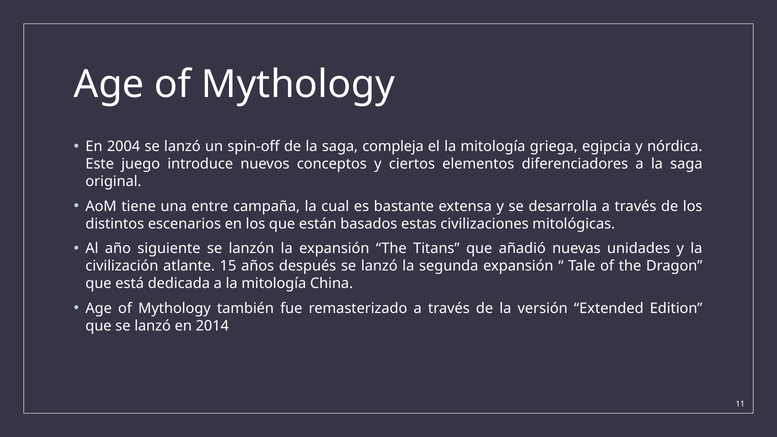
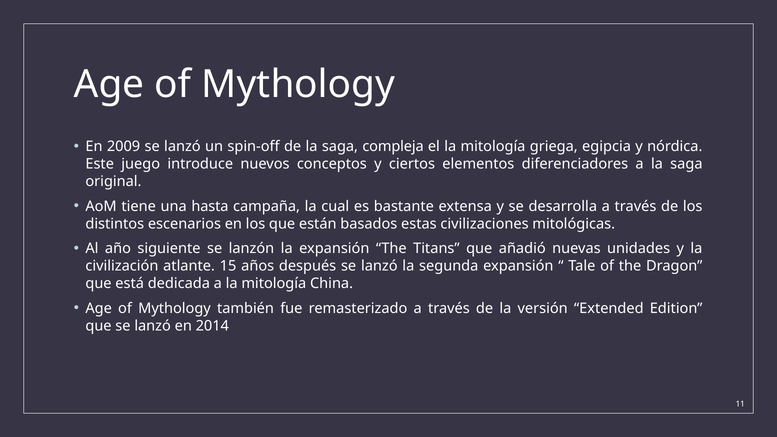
2004: 2004 -> 2009 (124, 147)
entre: entre -> hasta (210, 206)
